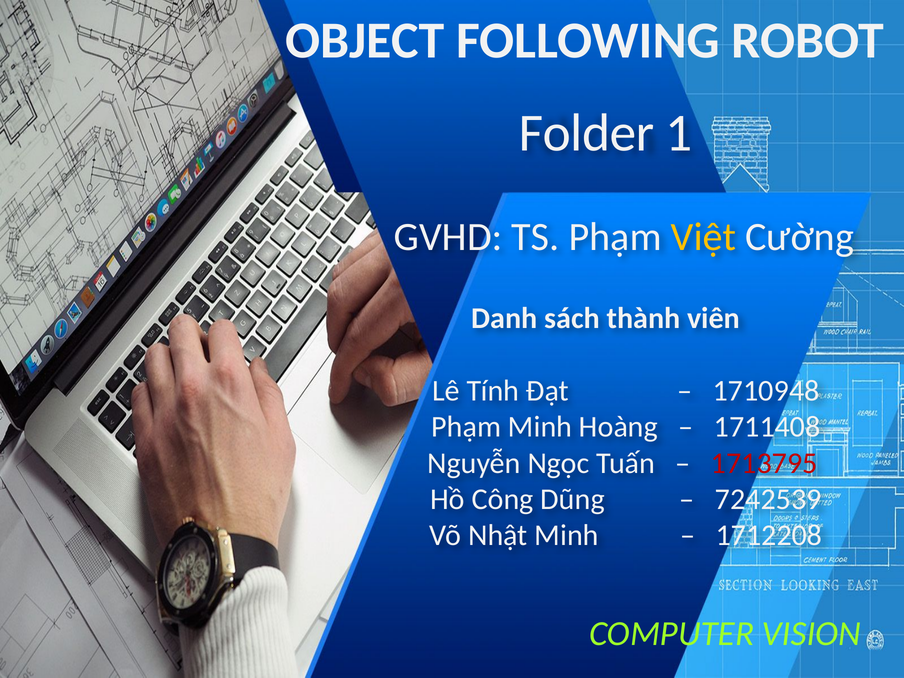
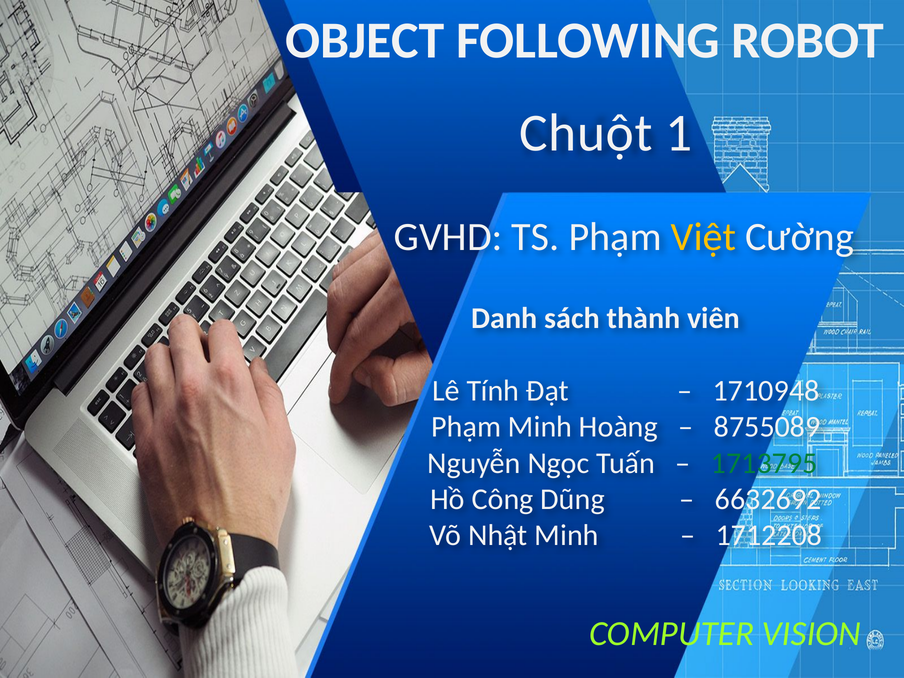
Folder: Folder -> Chuột (586, 133)
1711408: 1711408 -> 8755089 (767, 427)
1713795 colour: red -> green (764, 463)
7242539: 7242539 -> 6632692 (768, 499)
